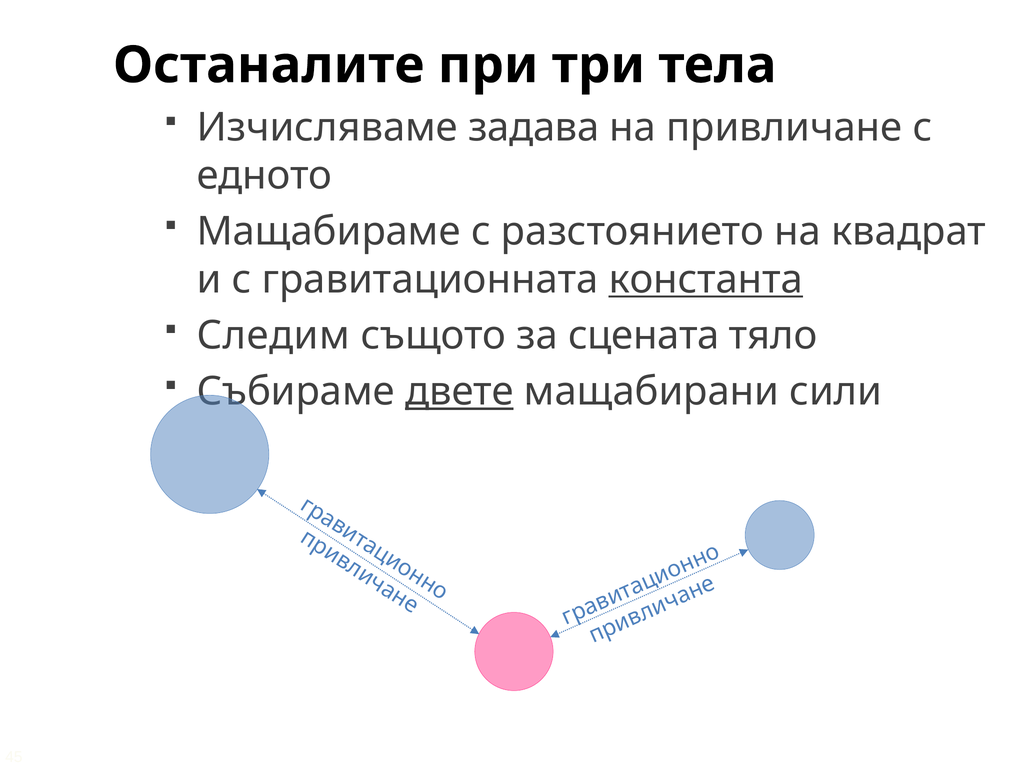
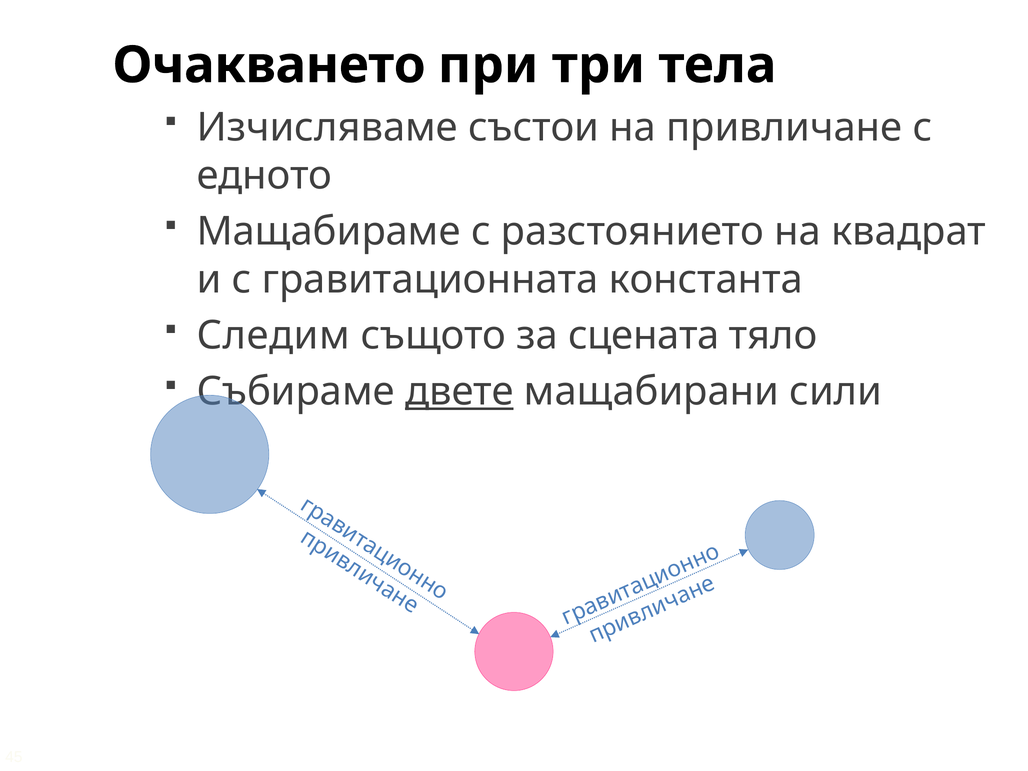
Останалите: Останалите -> Очакването (269, 65)
задава: задава -> състои (534, 127)
константа underline: present -> none (706, 279)
